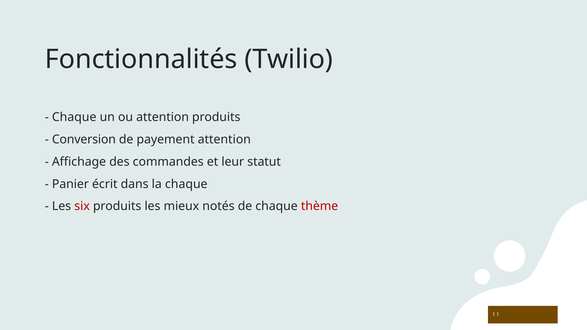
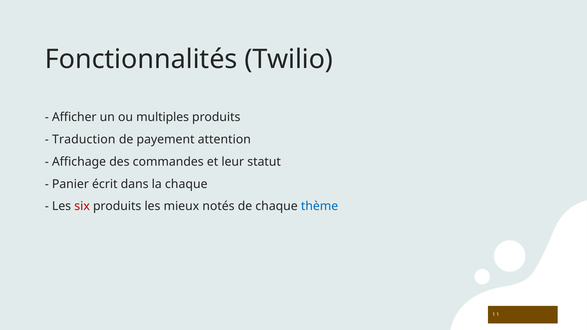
Chaque: Chaque -> Afficher (74, 117)
ou attention: attention -> multiples (163, 117)
Conversion: Conversion -> Traduction (84, 140)
thème colour: red -> blue (320, 206)
